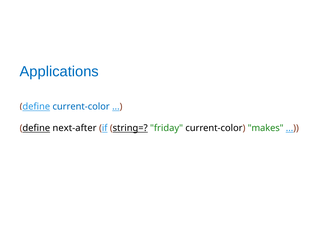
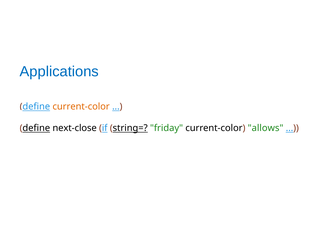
current-color colour: blue -> orange (81, 106)
next-after: next-after -> next-close (75, 128)
makes: makes -> allows (266, 128)
